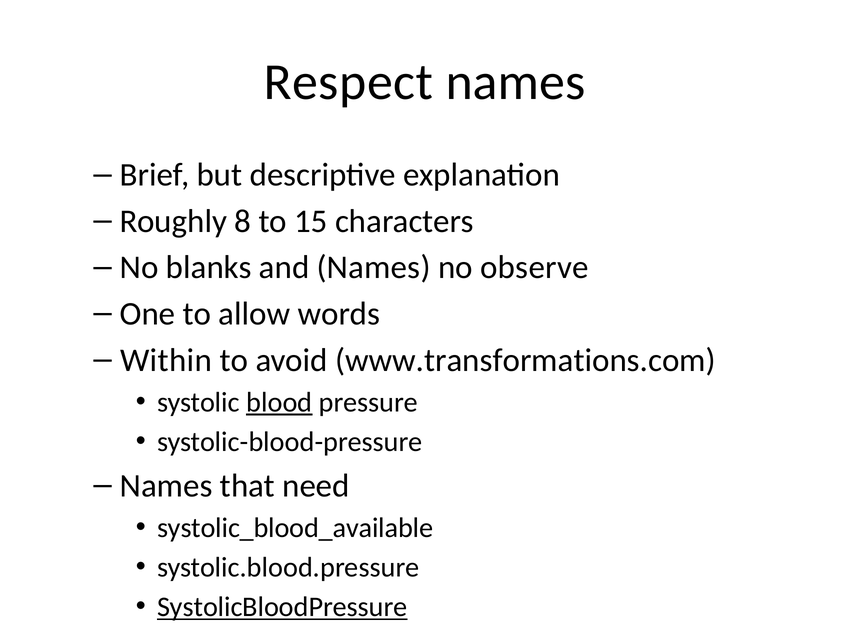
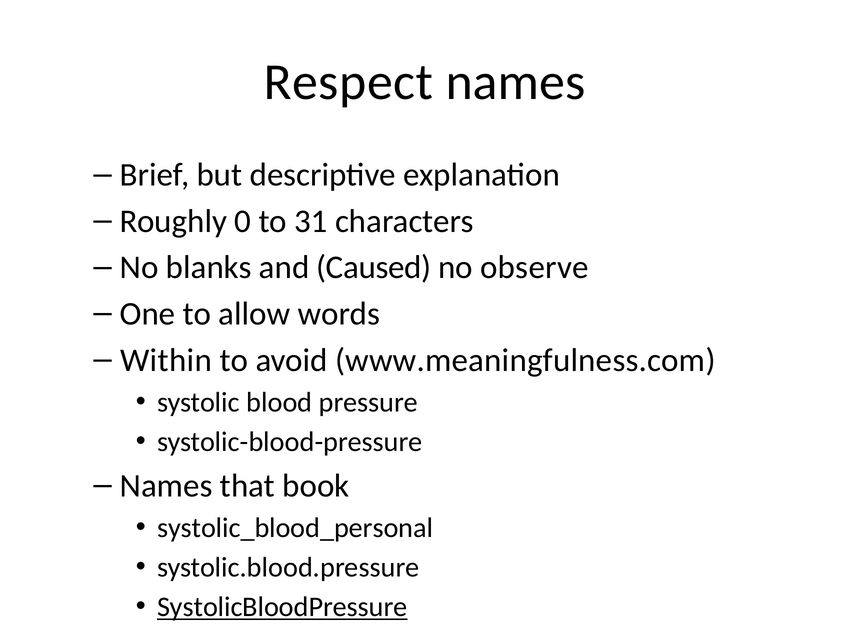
8: 8 -> 0 (243, 221)
15: 15 -> 31 (311, 221)
and Names: Names -> Caused (374, 267)
www.transformations.com: www.transformations.com -> www.meaningfulness.com (525, 360)
blood underline: present -> none (279, 402)
need: need -> book (316, 485)
systolic_blood_available: systolic_blood_available -> systolic_blood_personal (295, 528)
